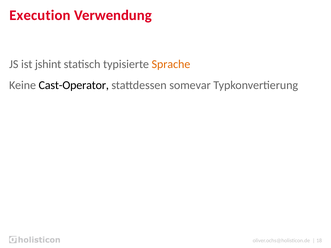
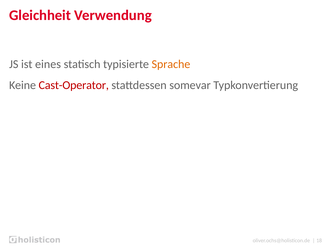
Execution: Execution -> Gleichheit (40, 15)
jshint: jshint -> eines (48, 64)
Cast-Operator colour: black -> red (74, 85)
